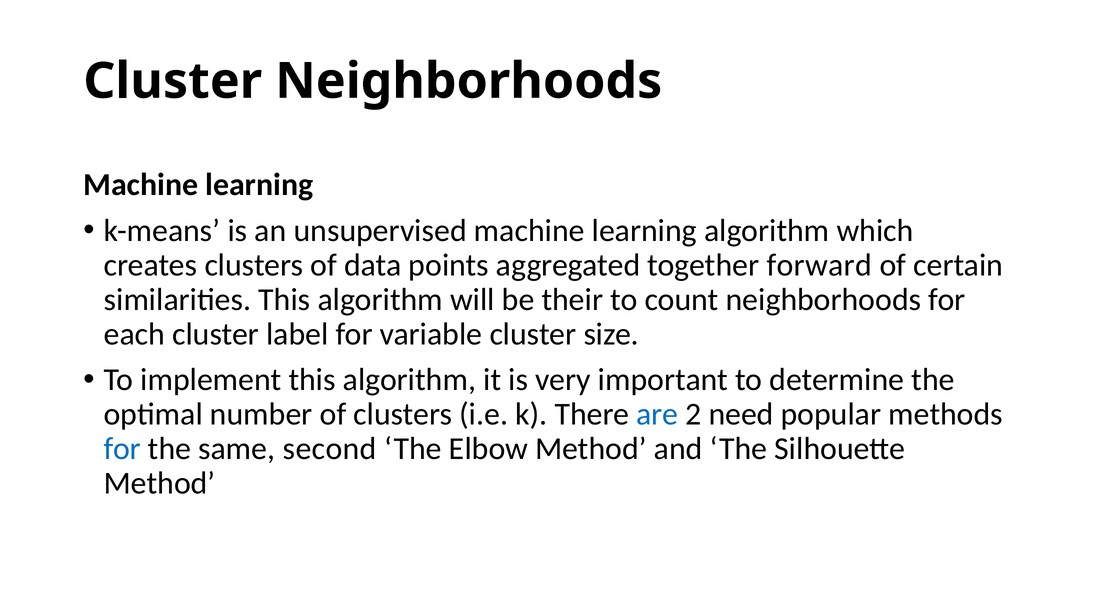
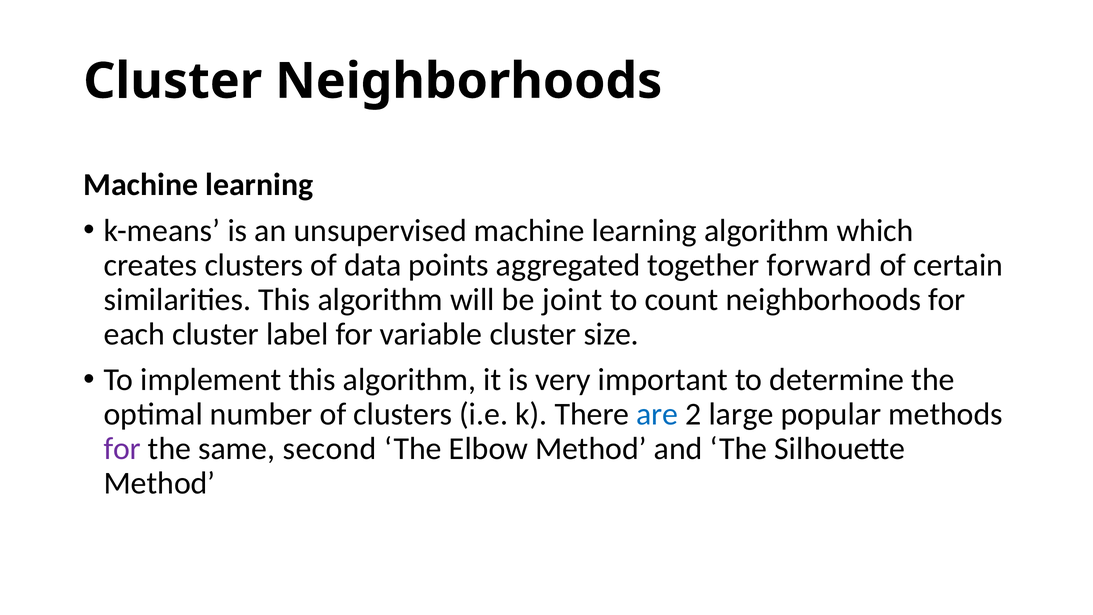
their: their -> joint (572, 299)
need: need -> large (741, 414)
for colour: blue -> purple (122, 449)
